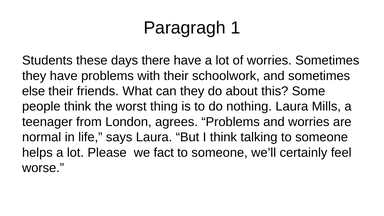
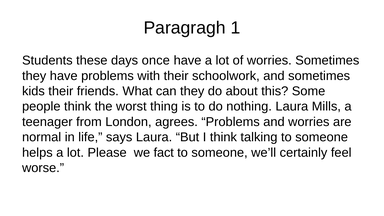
there: there -> once (156, 60)
else: else -> kids (33, 91)
